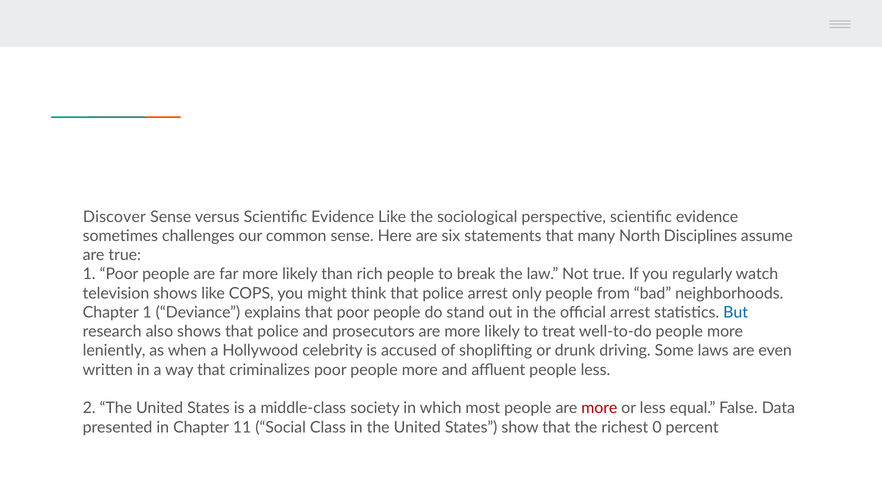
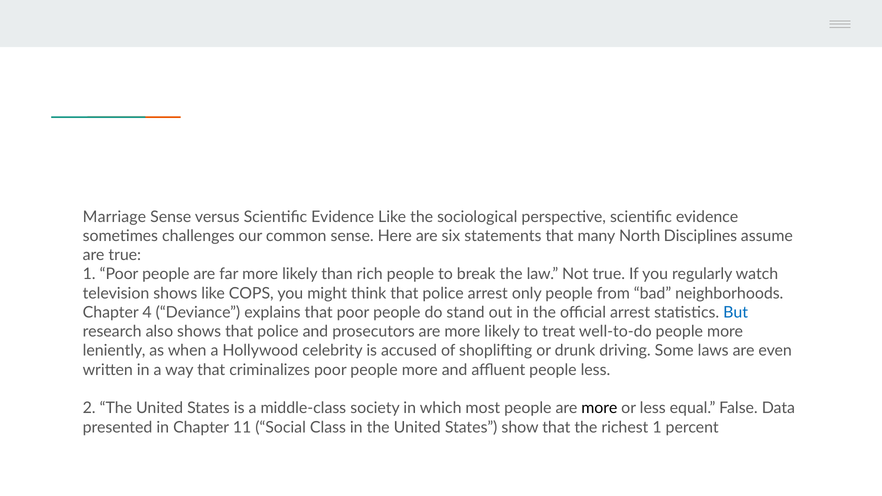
Discover: Discover -> Marriage (114, 217)
Chapter 1: 1 -> 4 (147, 313)
more colour: red -> black (599, 408)
richest 0: 0 -> 1 (657, 427)
